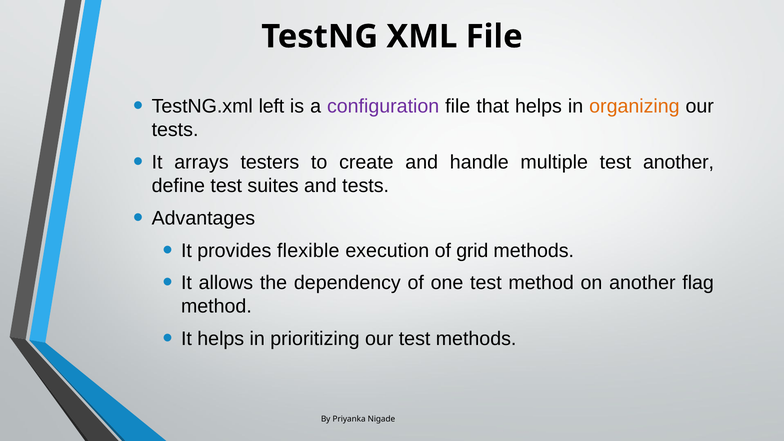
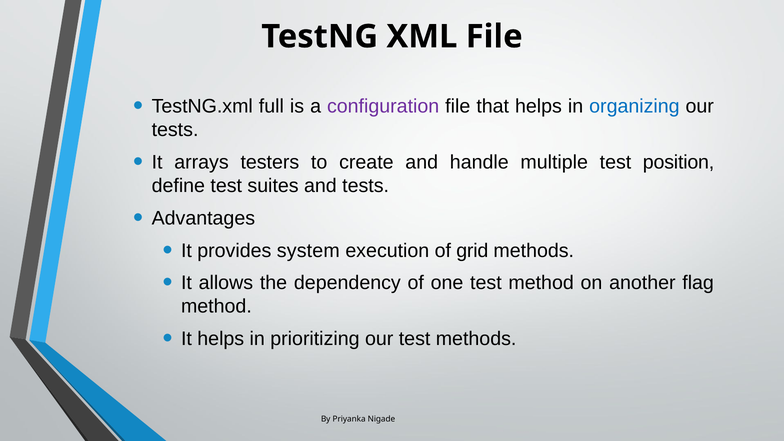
left: left -> full (271, 106)
organizing colour: orange -> blue (634, 106)
test another: another -> position (679, 162)
flexible: flexible -> system (308, 251)
